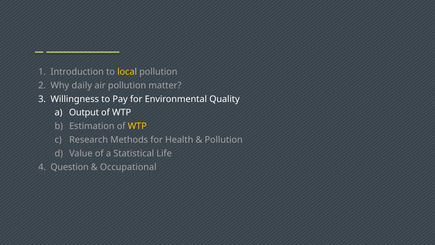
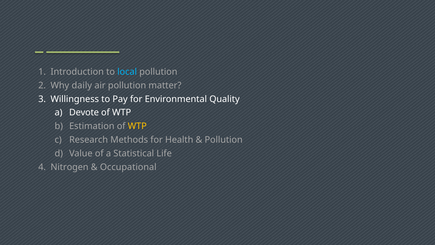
local colour: yellow -> light blue (127, 72)
Output: Output -> Devote (84, 113)
Question: Question -> Nitrogen (70, 167)
